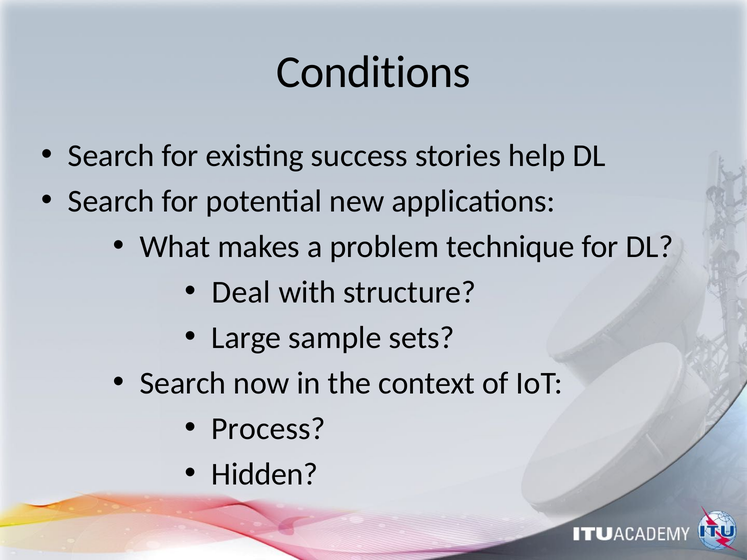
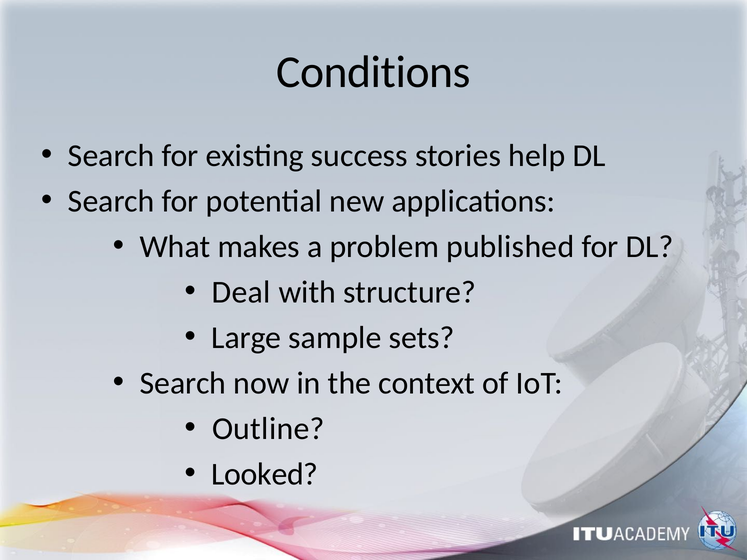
technique: technique -> published (510, 247)
Process: Process -> Outline (268, 429)
Hidden: Hidden -> Looked (265, 474)
